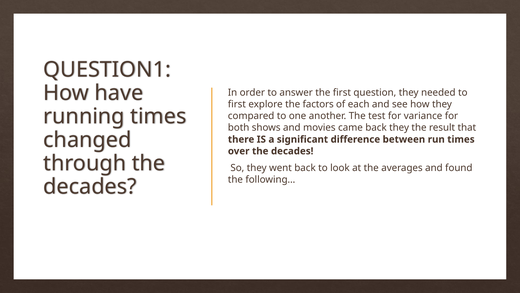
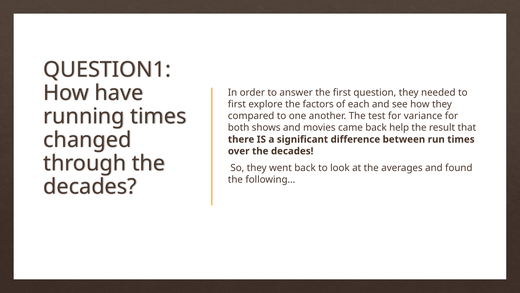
back they: they -> help (399, 127)
